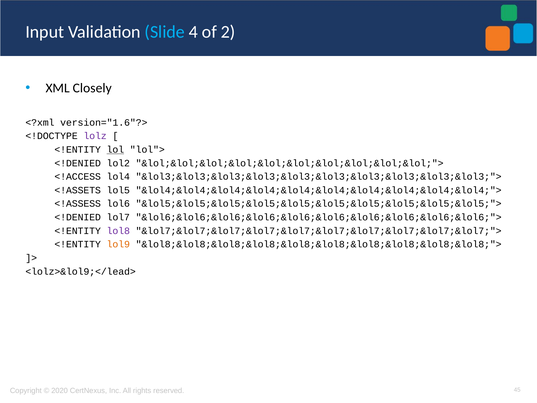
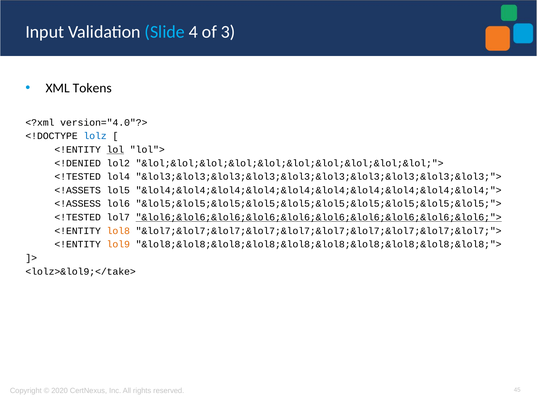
2: 2 -> 3 (228, 32)
Closely: Closely -> Tokens (92, 88)
version="1.6"?>: version="1.6"?> -> version="4.0"?> (104, 122)
lolz colour: purple -> blue (95, 136)
<!ACCESS: <!ACCESS -> <!TESTED (78, 177)
<!DENIED: <!DENIED -> <!TESTED (78, 217)
&lol6;&lol6;&lol6;&lol6;&lol6;&lol6;&lol6;&lol6;&lol6;&lol6;"> underline: none -> present (319, 217)
lol8 colour: purple -> orange (118, 231)
<lolz>&lol9;</lead>: <lolz>&lol9;</lead> -> <lolz>&lol9;</take> (81, 271)
